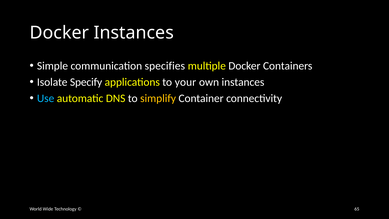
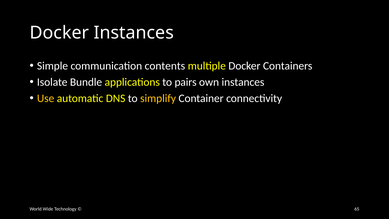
specifies: specifies -> contents (165, 66)
Specify: Specify -> Bundle (86, 82)
your: your -> pairs (186, 82)
Use colour: light blue -> yellow (46, 98)
